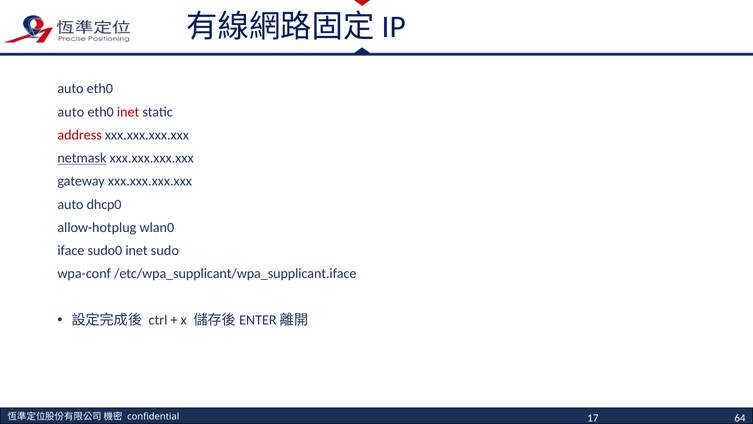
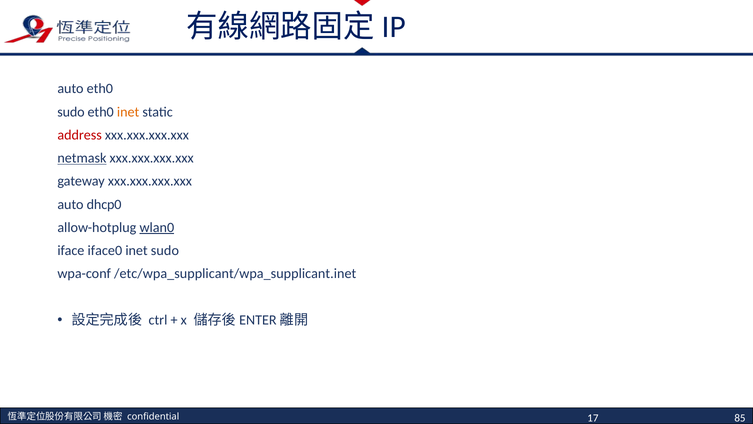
auto: auto -> sudo (71, 112)
inet colour: red -> orange (128, 112)
wlan0 underline: none -> present (157, 227)
sudo0: sudo0 -> iface0 (105, 250)
/etc/wpa_supplicant/wpa_supplicant.iface: /etc/wpa_supplicant/wpa_supplicant.iface -> /etc/wpa_supplicant/wpa_supplicant.inet (235, 274)
64: 64 -> 85 (740, 418)
